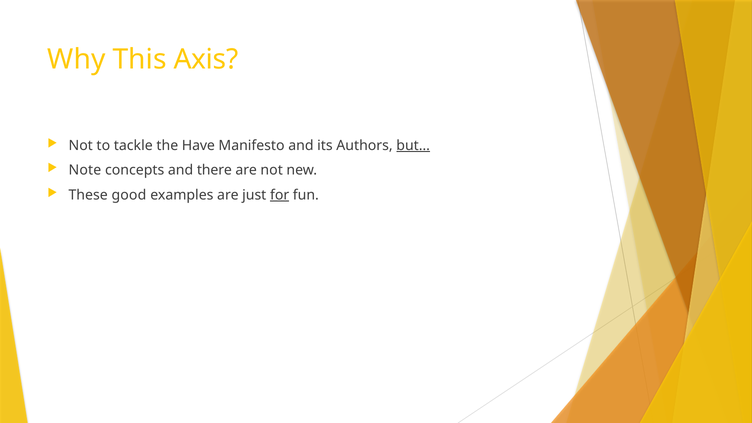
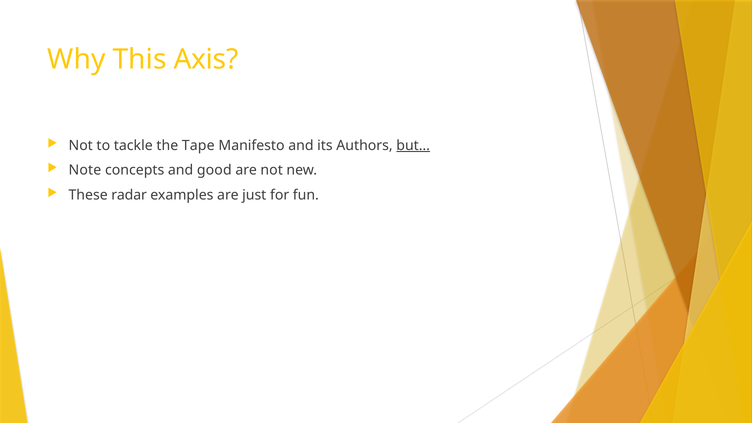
Have: Have -> Tape (198, 146)
there: there -> good (214, 170)
good: good -> radar (129, 195)
for underline: present -> none (280, 195)
